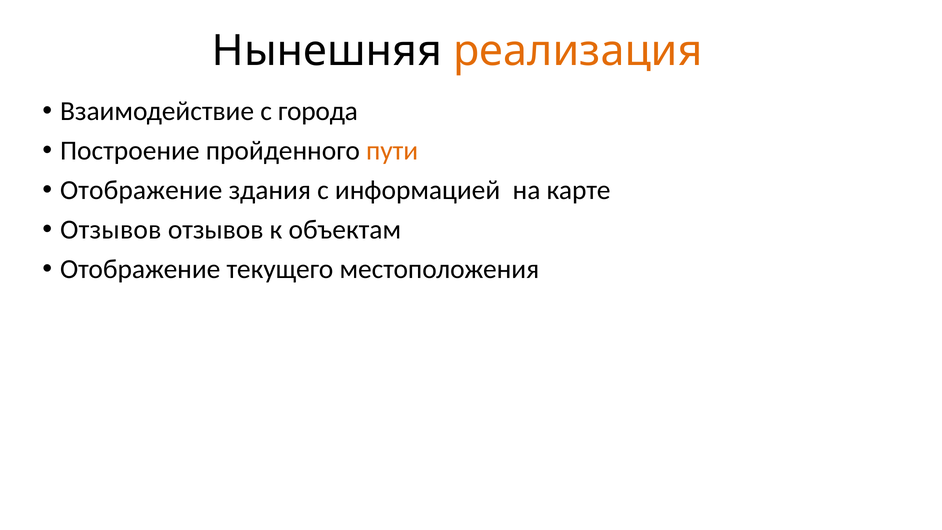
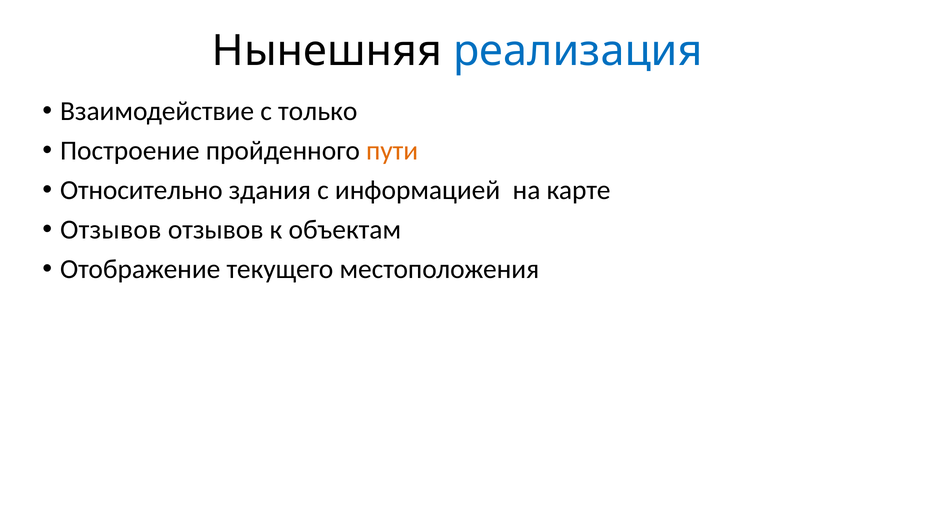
реализация colour: orange -> blue (578, 51)
города: города -> только (318, 111)
Отображение: Отображение -> Относительно (141, 190)
